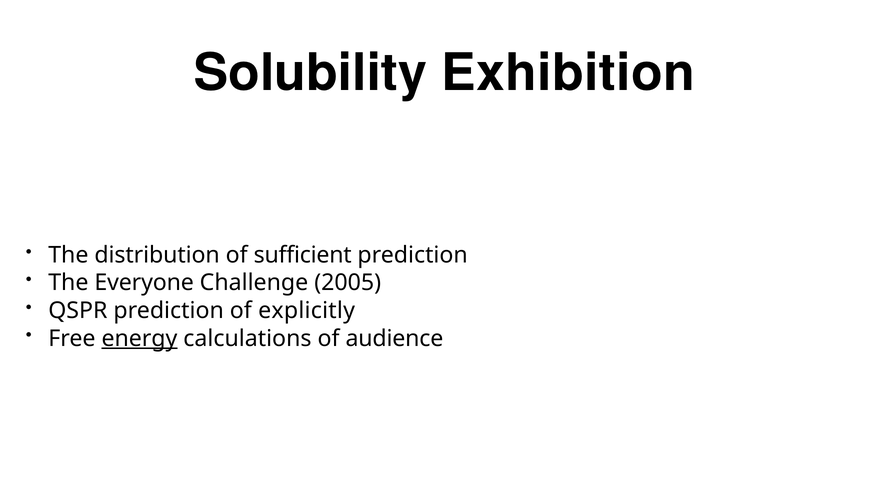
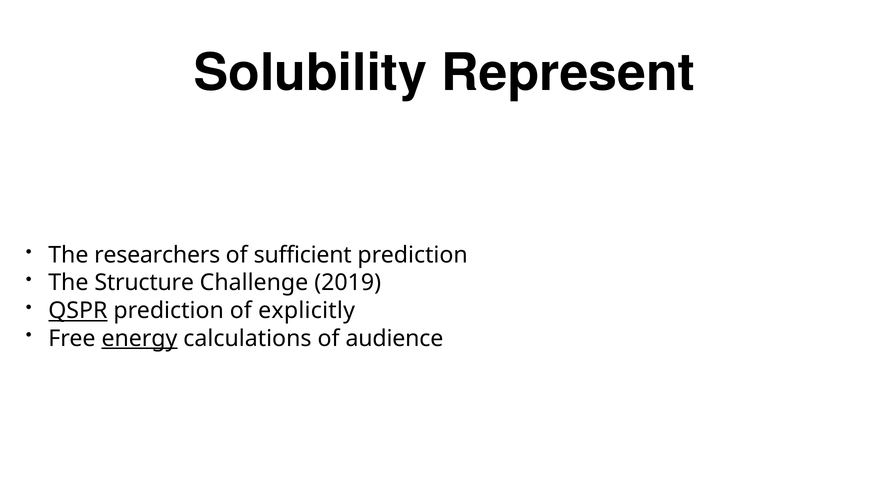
Exhibition: Exhibition -> Represent (568, 73)
distribution: distribution -> researchers (157, 255)
Everyone: Everyone -> Structure (144, 283)
2005: 2005 -> 2019 (348, 283)
QSPR underline: none -> present (78, 311)
